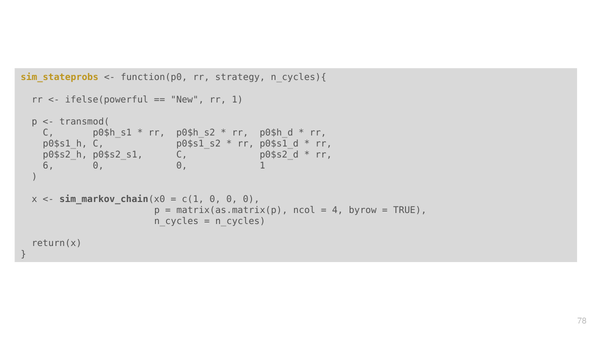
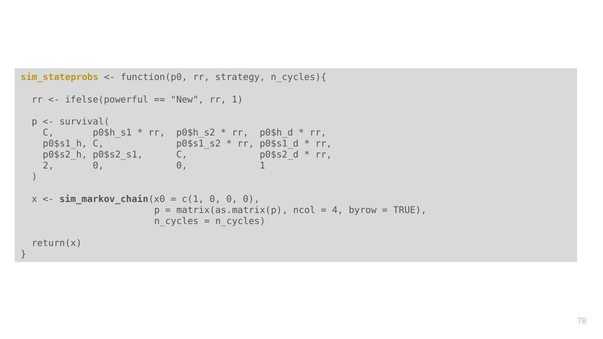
transmod(: transmod( -> survival( (84, 122)
6: 6 -> 2 (48, 166)
